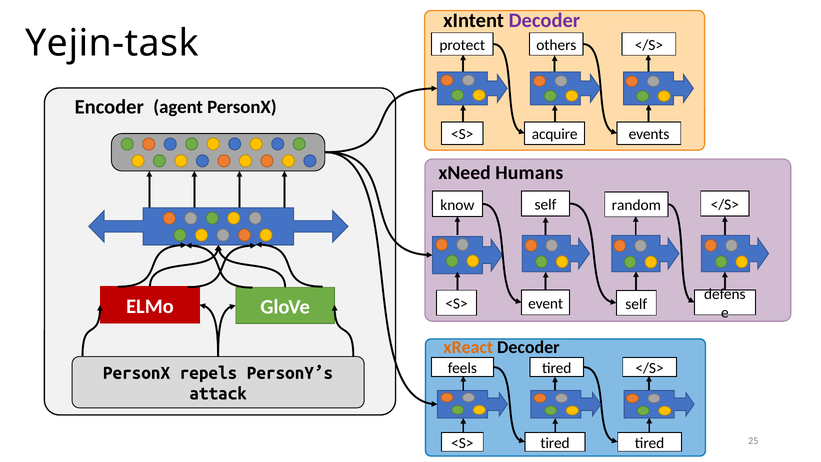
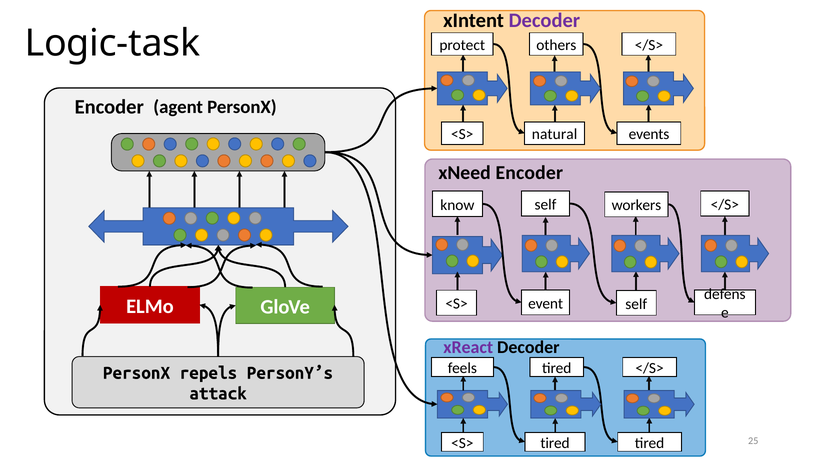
Yejin-task: Yejin-task -> Logic-task (112, 43)
acquire: acquire -> natural (555, 134)
xNeed Humans: Humans -> Encoder (529, 173)
random: random -> workers (636, 205)
xReact colour: orange -> purple (468, 347)
